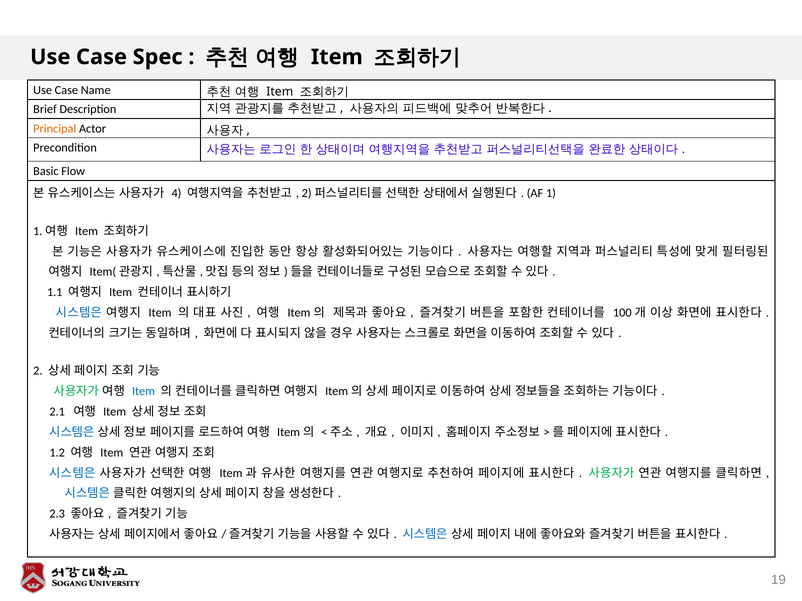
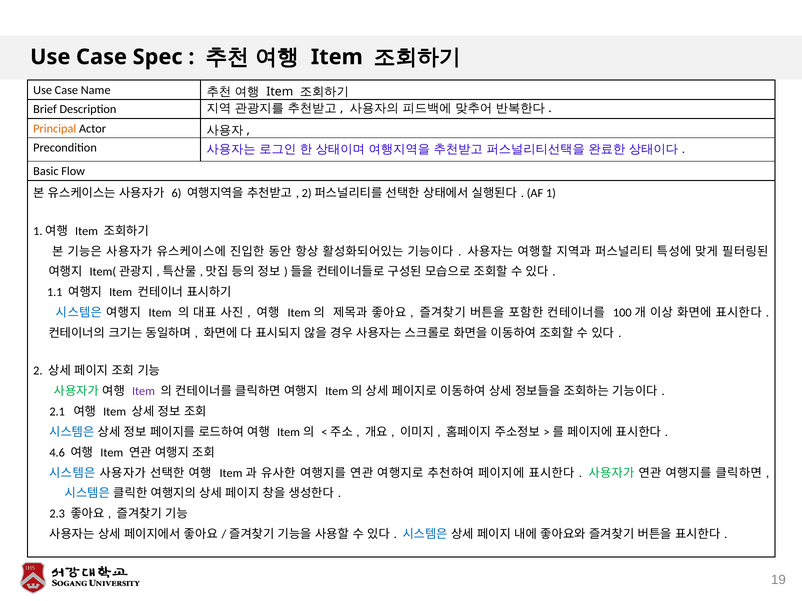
4: 4 -> 6 (176, 194)
Item colour: blue -> purple (143, 392)
1.2: 1.2 -> 4.6 (57, 453)
